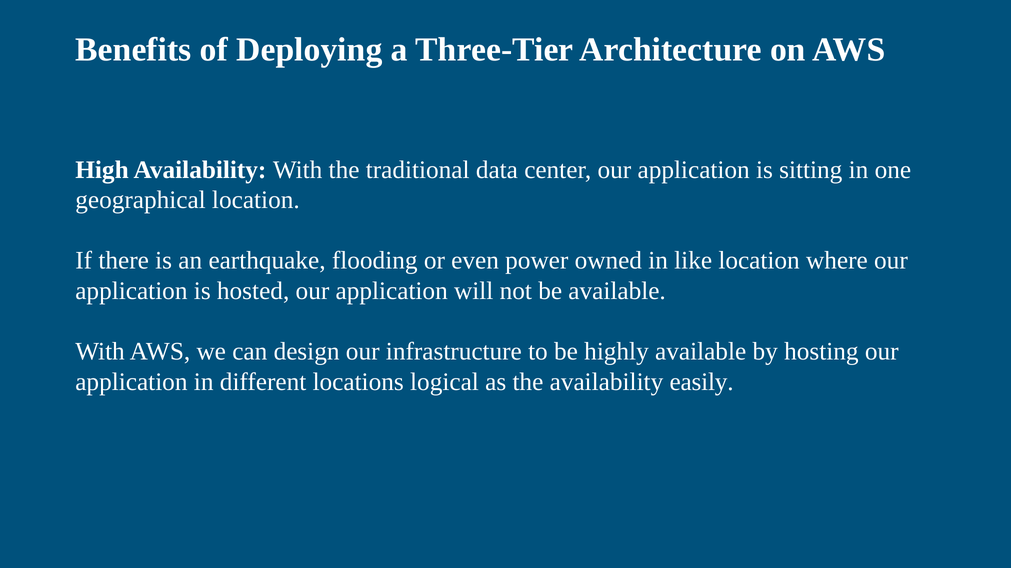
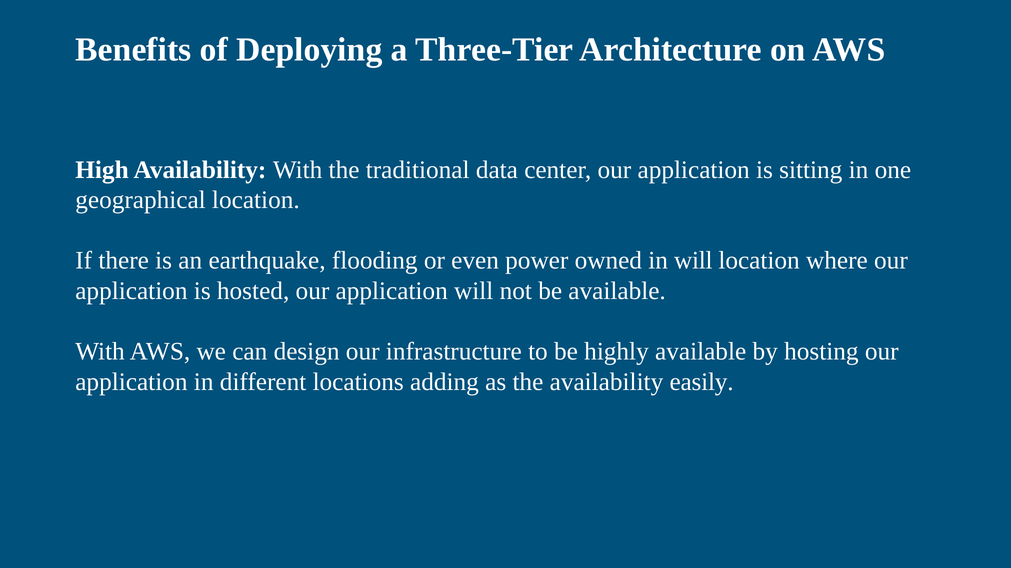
in like: like -> will (693, 261)
logical: logical -> adding (444, 382)
